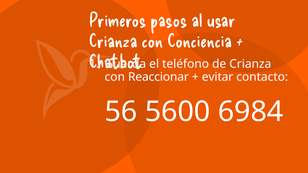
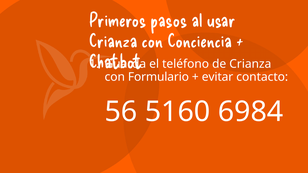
Reaccionar: Reaccionar -> Formulario (158, 77)
5600: 5600 -> 5160 (178, 112)
